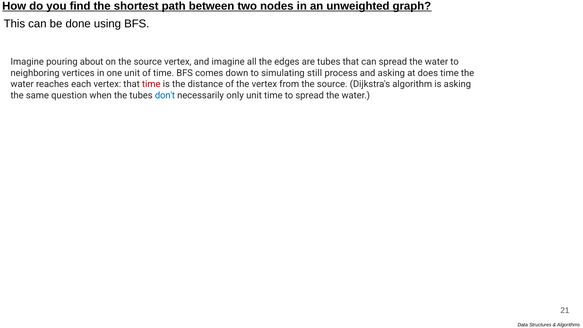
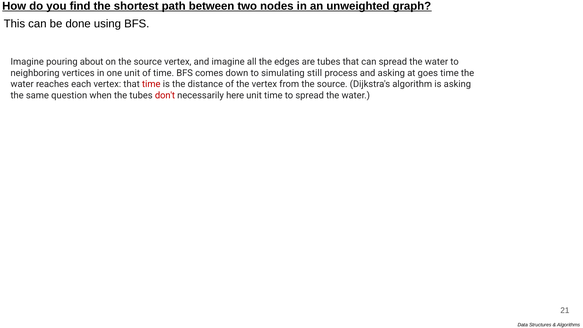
does: does -> goes (428, 73)
don't colour: blue -> red (165, 95)
only: only -> here (235, 95)
